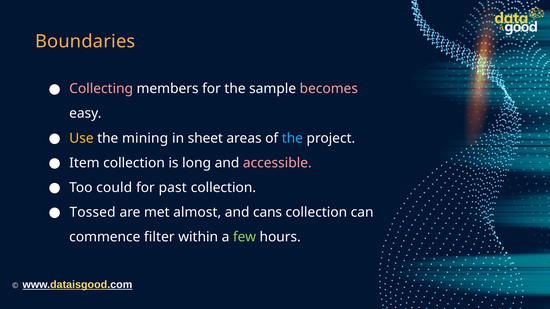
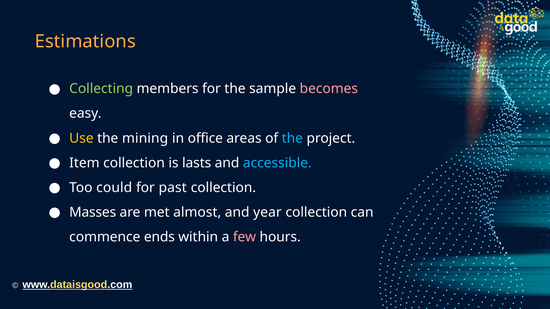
Boundaries: Boundaries -> Estimations (85, 42)
Collecting colour: pink -> light green (101, 89)
sheet: sheet -> office (205, 138)
long: long -> lasts (197, 163)
accessible colour: pink -> light blue (277, 163)
Tossed: Tossed -> Masses (93, 213)
cans: cans -> year (267, 213)
filter: filter -> ends (159, 237)
few colour: light green -> pink (245, 237)
